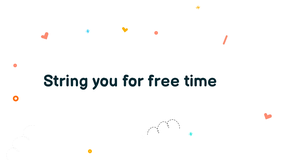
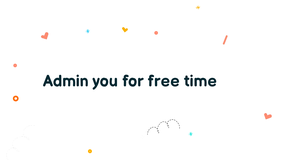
String: String -> Admin (66, 81)
